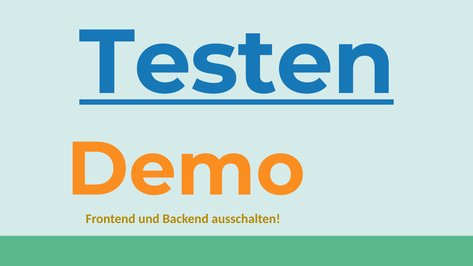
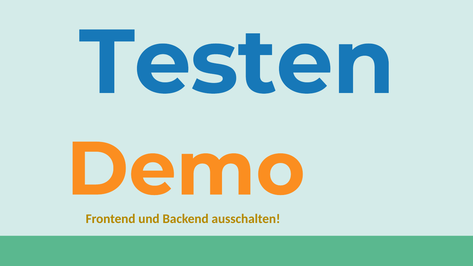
Testen underline: present -> none (237, 63)
